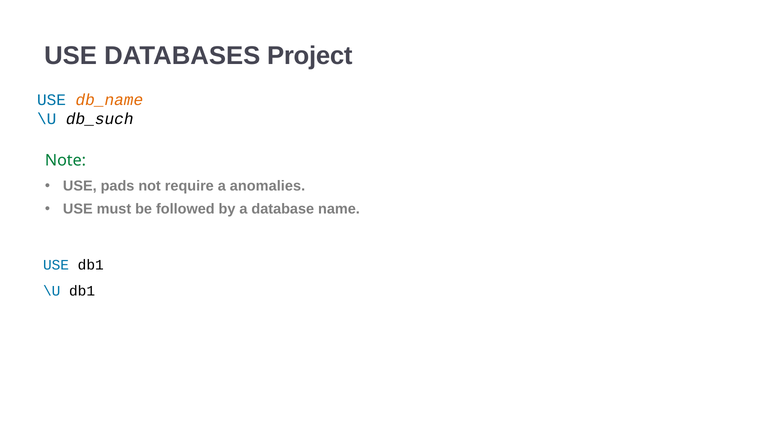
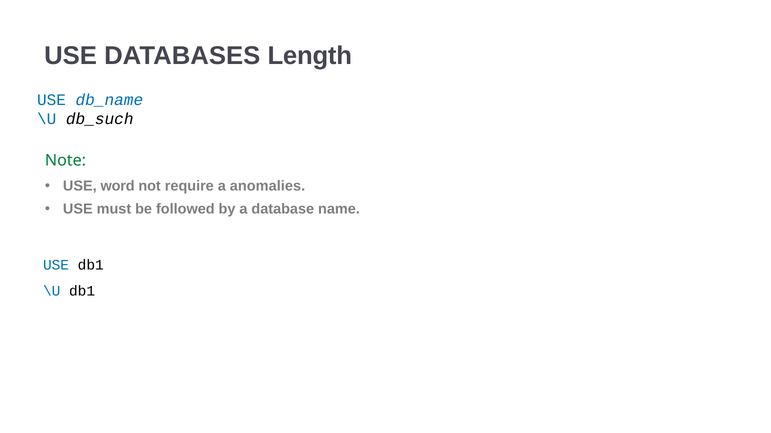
Project: Project -> Length (310, 56)
db_name colour: orange -> blue (109, 100)
pads: pads -> word (118, 186)
